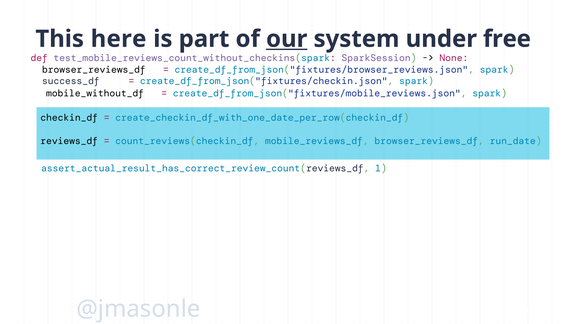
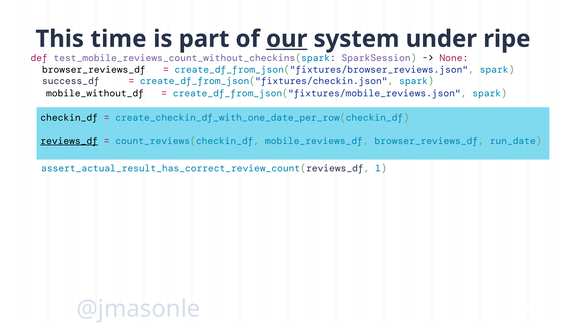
here: here -> time (119, 39)
free: free -> ripe (507, 39)
reviews_df underline: none -> present (69, 141)
